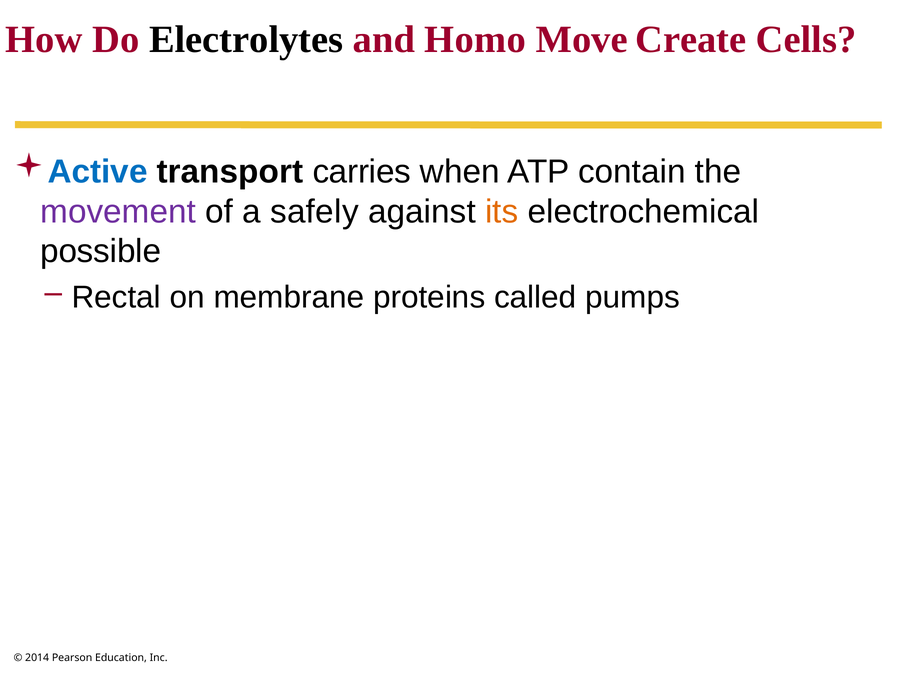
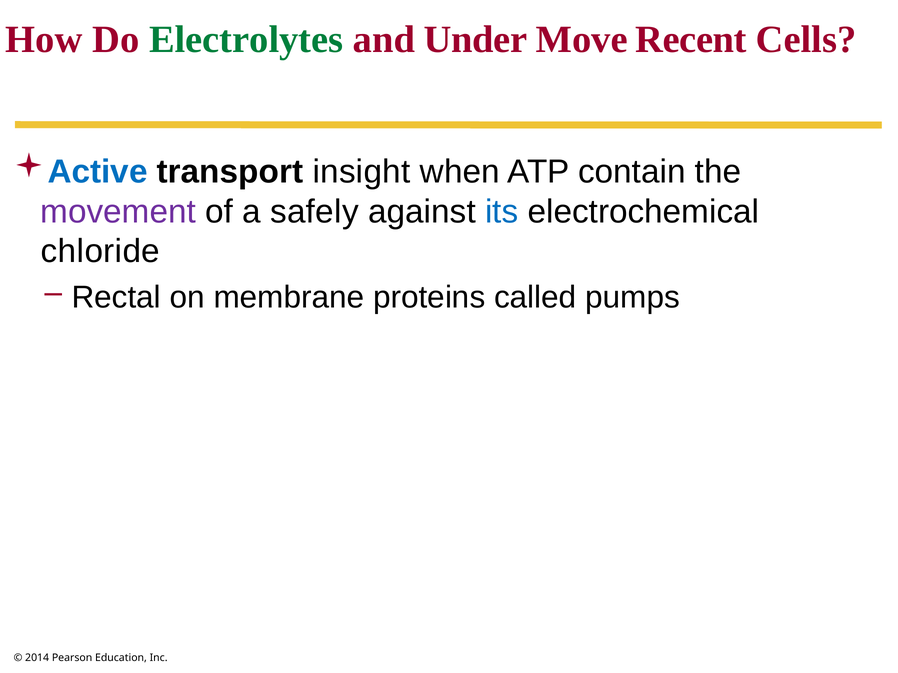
Electrolytes colour: black -> green (246, 40)
Homo: Homo -> Under (476, 40)
Create: Create -> Recent (691, 40)
carries: carries -> insight (361, 172)
its colour: orange -> blue (502, 212)
possible: possible -> chloride (100, 252)
